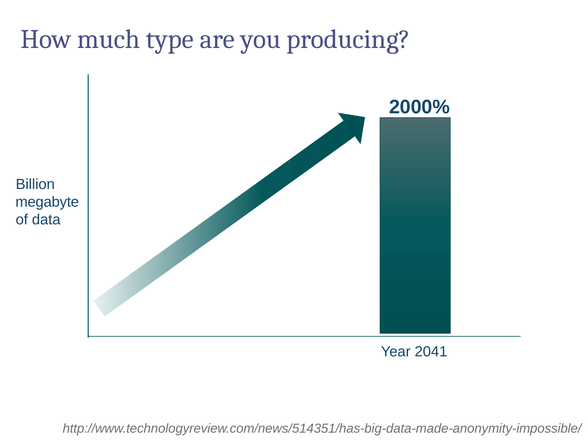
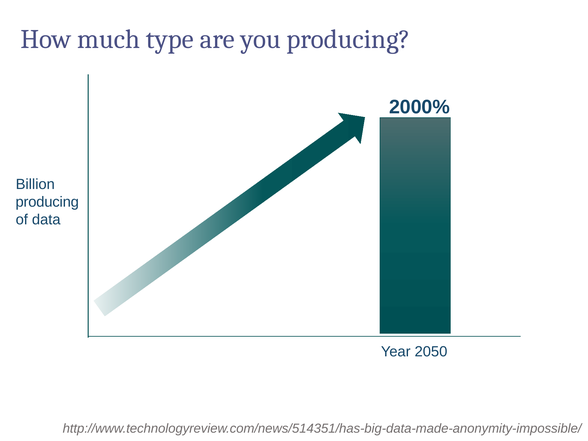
megabyte: megabyte -> producing (47, 202)
2041: 2041 -> 2050 (431, 352)
